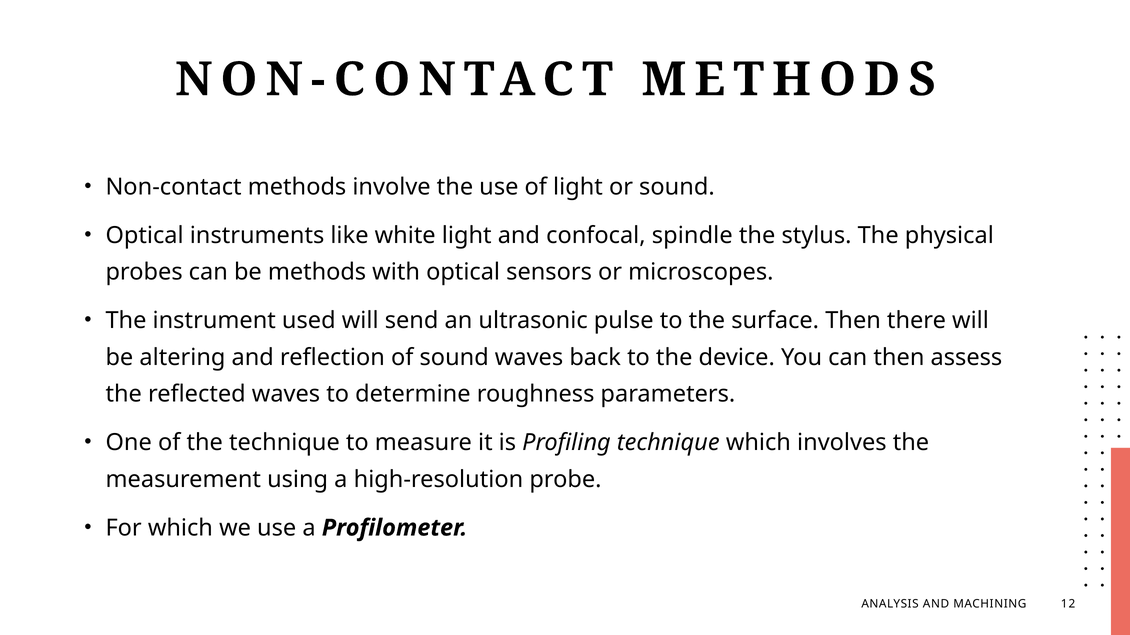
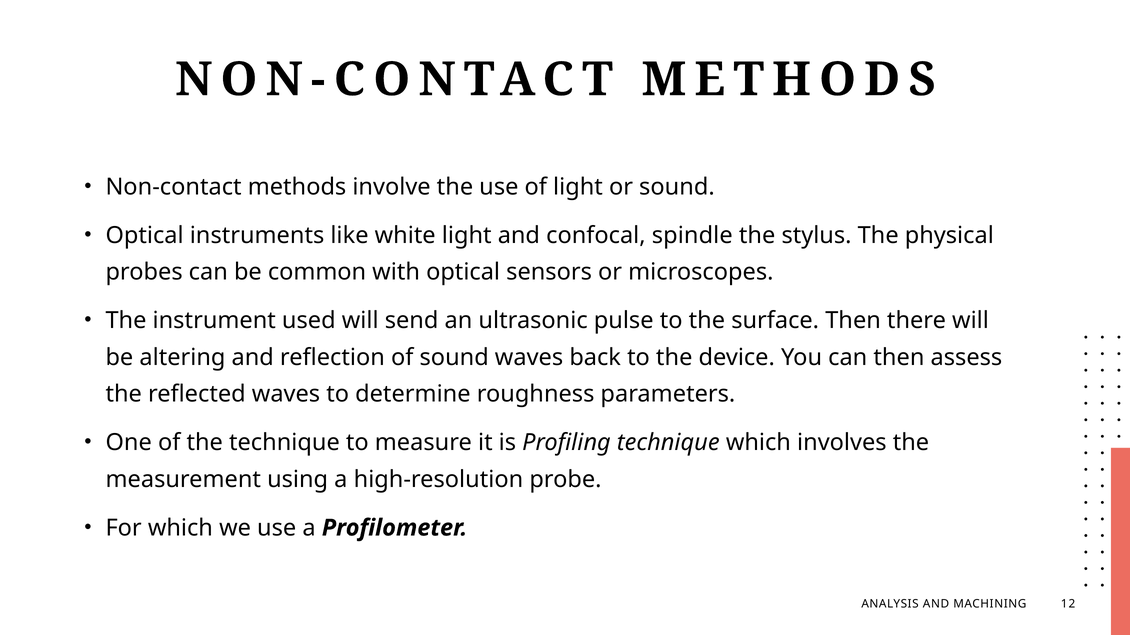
be methods: methods -> common (317, 272)
